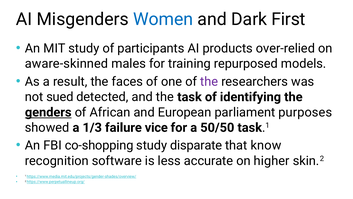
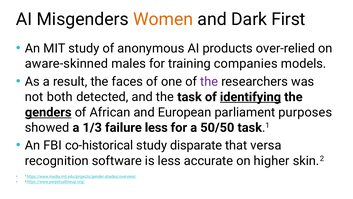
Women colour: blue -> orange (163, 19)
participants: participants -> anonymous (151, 48)
repurposed: repurposed -> companies (246, 64)
sued: sued -> both (60, 97)
identifying underline: none -> present (250, 97)
failure vice: vice -> less (156, 127)
co-shopping: co-shopping -> co-historical (99, 145)
know: know -> versa (266, 145)
